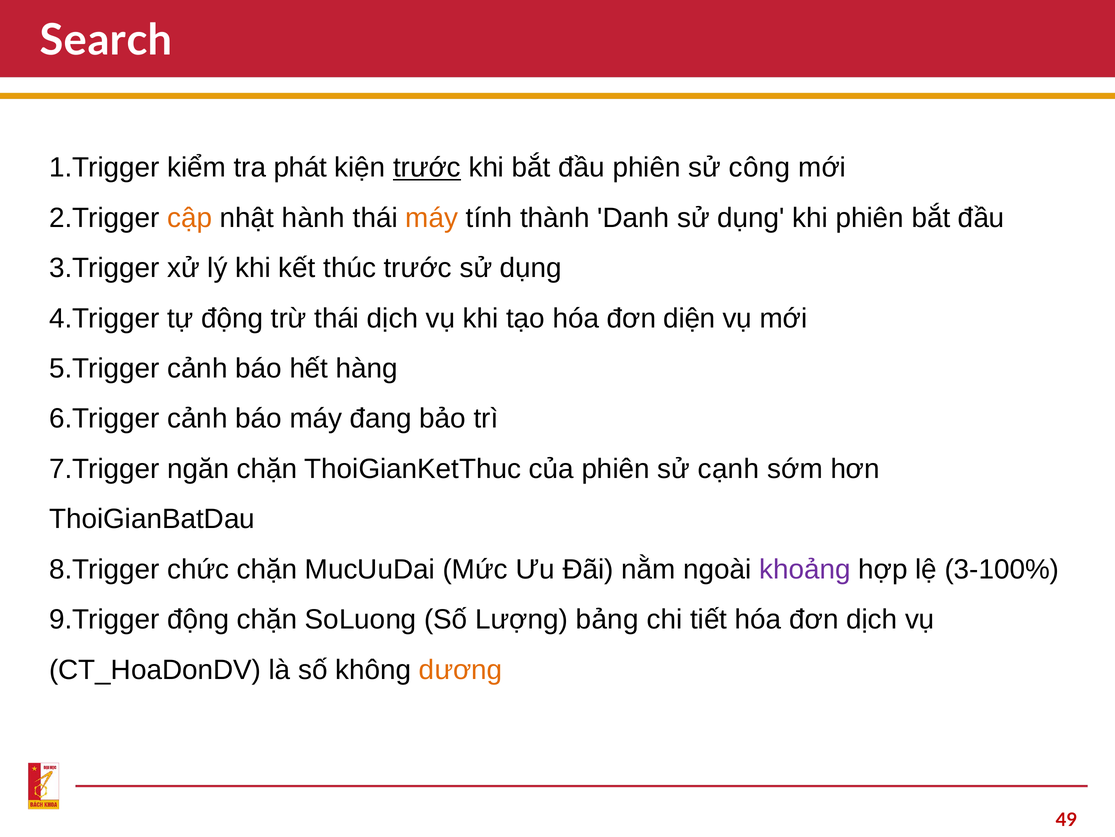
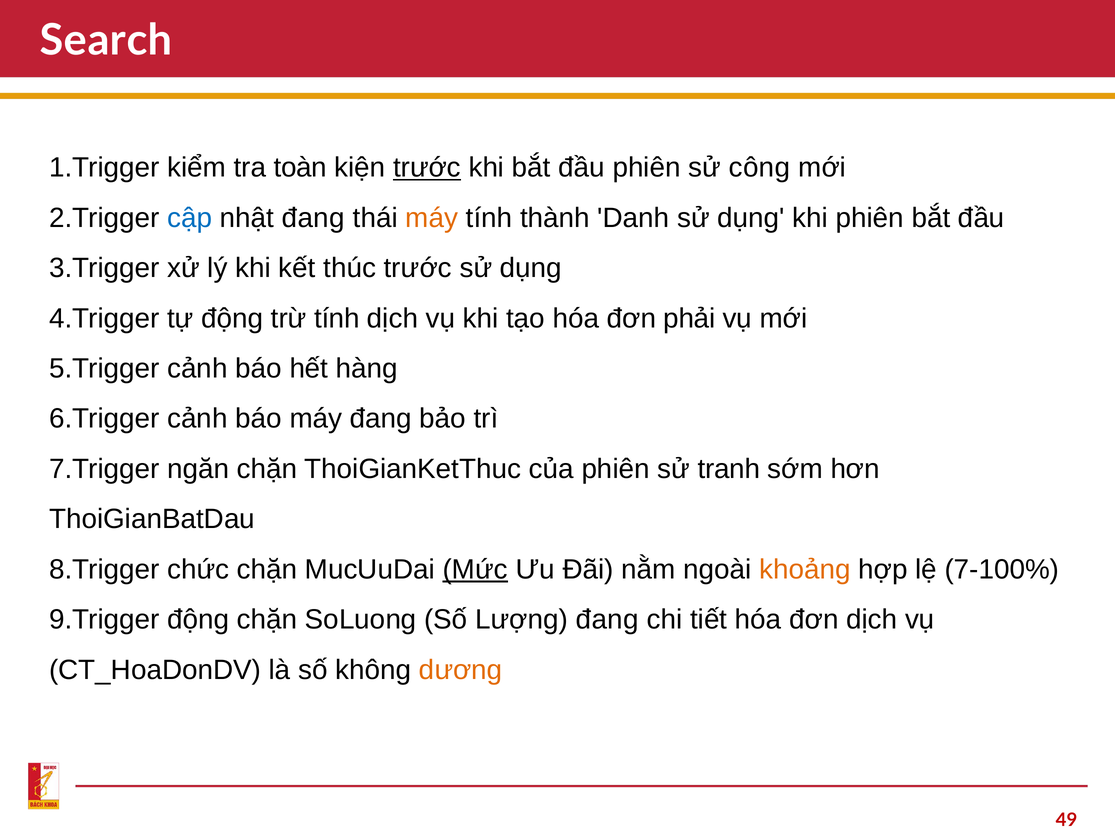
phát: phát -> toàn (300, 168)
cập colour: orange -> blue (190, 218)
nhật hành: hành -> đang (313, 218)
trừ thái: thái -> tính (337, 318)
diện: diện -> phải (689, 318)
cạnh: cạnh -> tranh (729, 469)
Mức underline: none -> present (475, 569)
khoảng colour: purple -> orange (805, 569)
3-100%: 3-100% -> 7-100% (1002, 569)
Lượng bảng: bảng -> đang (607, 619)
